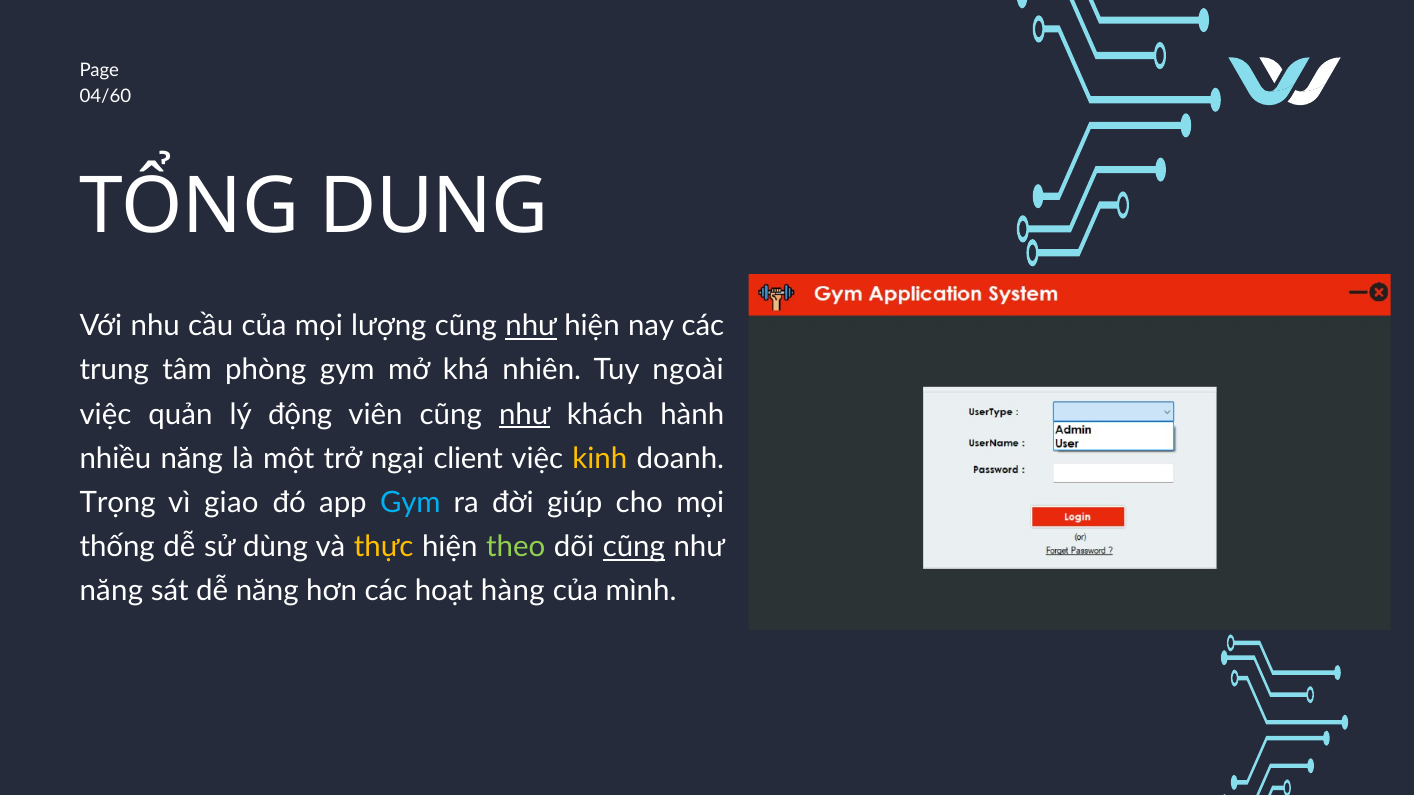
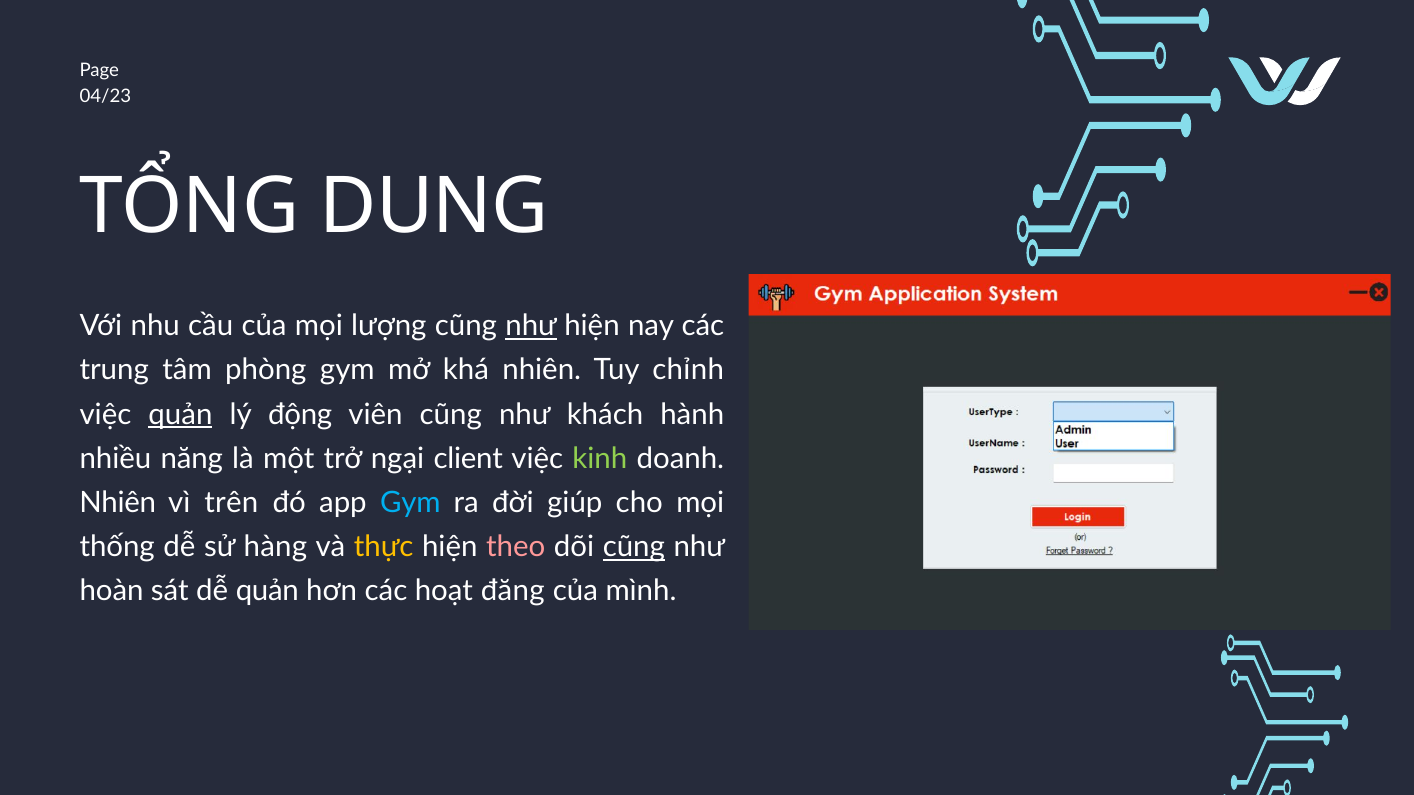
04/60: 04/60 -> 04/23 (105, 97)
ngoài: ngoài -> chỉnh (688, 370)
quản underline: none -> present (180, 415)
như underline: present -> none (525, 415)
kinh colour: yellow -> light green (600, 459)
Trọng: Trọng -> Nhiên (118, 503)
giao: giao -> trên (231, 503)
dùng: dùng -> hàng (275, 547)
theo colour: light green -> pink (516, 547)
năng: năng -> hoàn (112, 591)
dễ năng: năng -> quản (267, 591)
hàng: hàng -> đăng (513, 591)
